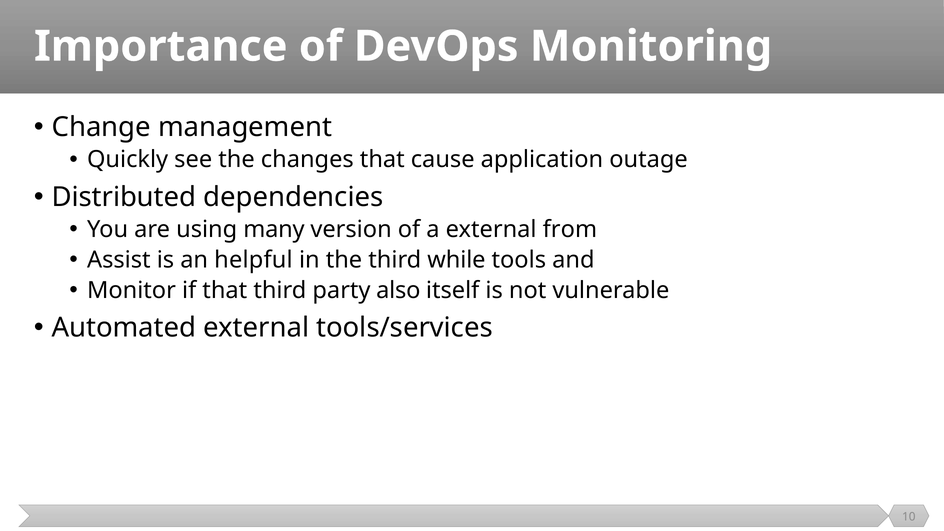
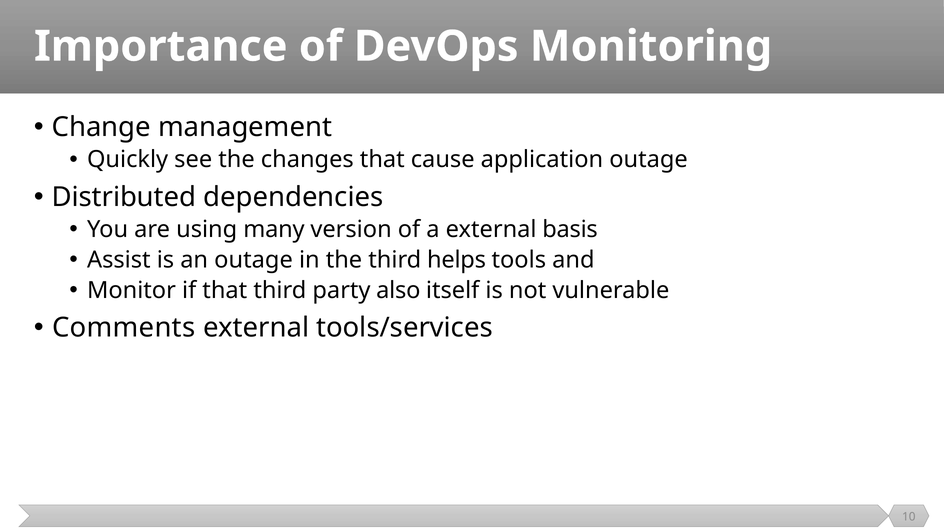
from: from -> basis (570, 230)
an helpful: helpful -> outage (254, 260)
while: while -> helps (457, 260)
Automated: Automated -> Comments (124, 328)
